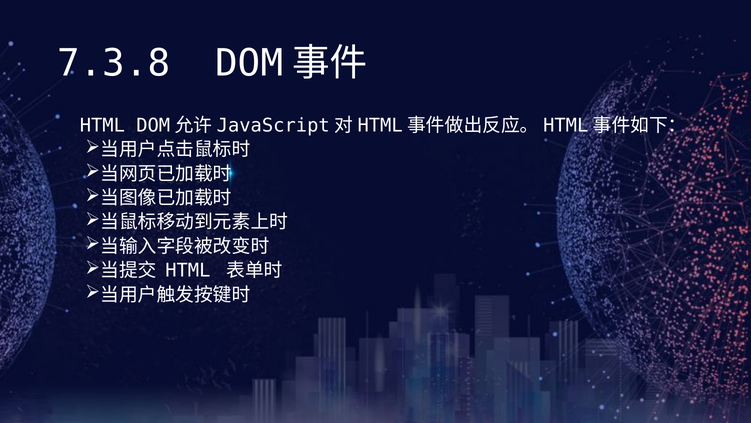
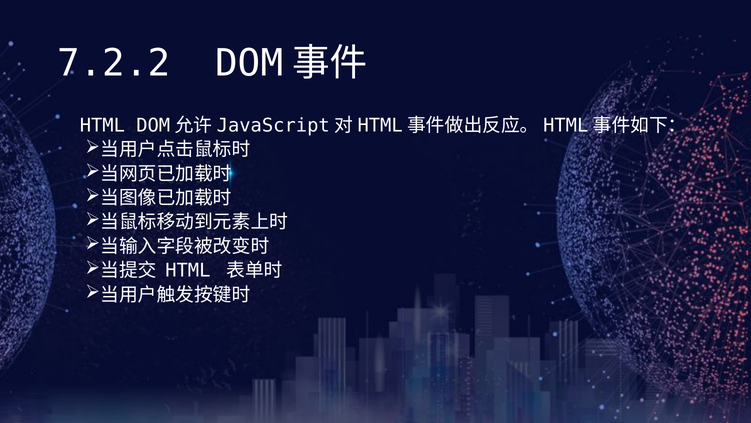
7.3.8: 7.3.8 -> 7.2.2 (114, 63)
